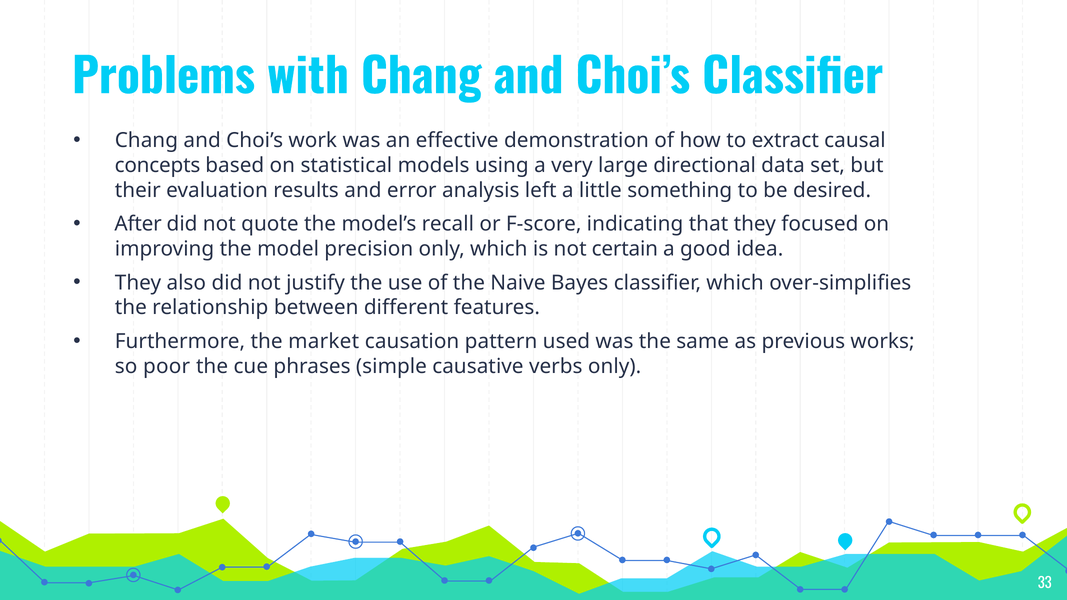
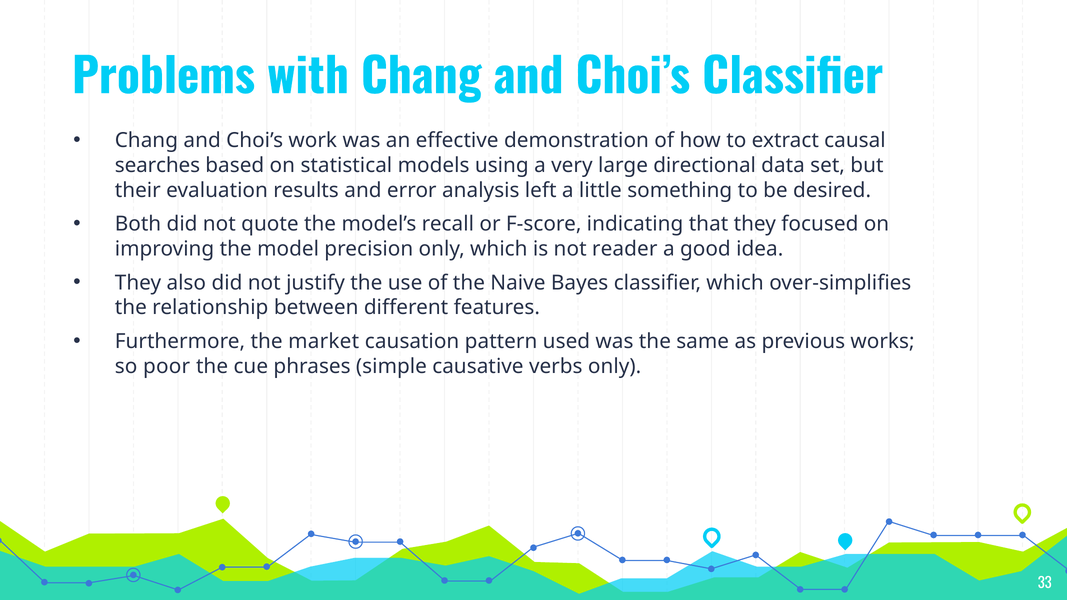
concepts: concepts -> searches (157, 165)
After: After -> Both (138, 224)
certain: certain -> reader (625, 249)
